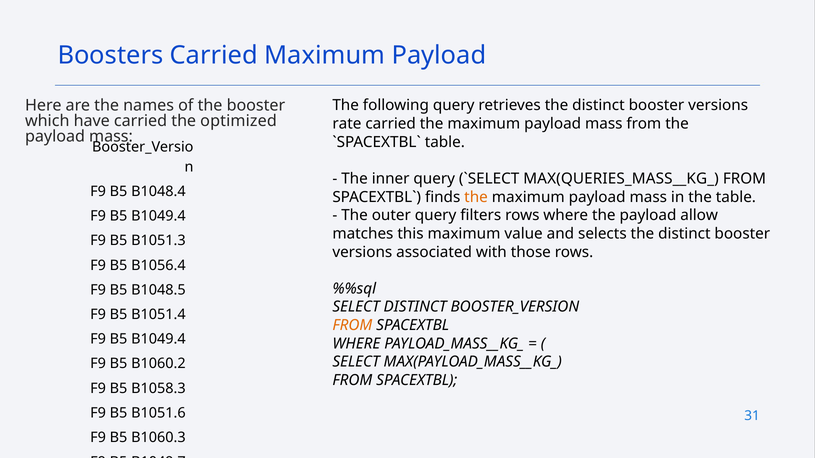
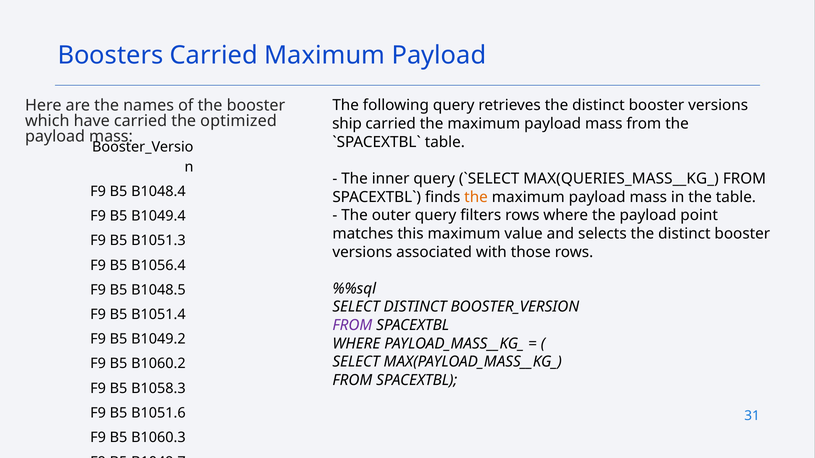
rate: rate -> ship (347, 124)
allow: allow -> point (699, 216)
FROM colour: orange -> purple (352, 326)
B1049.4: B1049.4 -> B1049.2 (158, 339)
